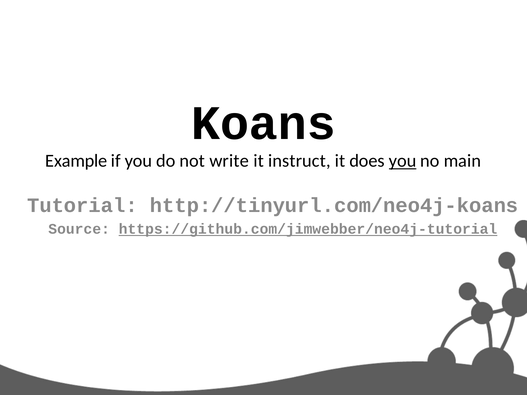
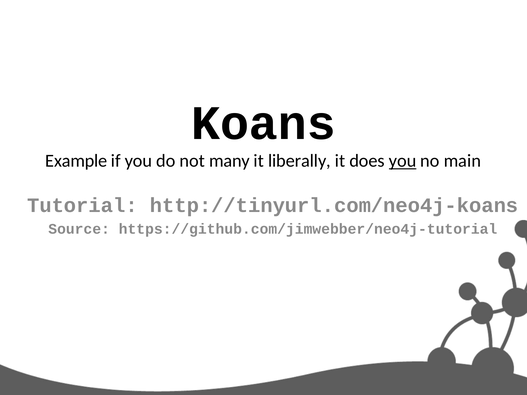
write: write -> many (229, 161)
instruct: instruct -> liberally (299, 161)
https://github.com/jimwebber/neo4j-tutorial underline: present -> none (308, 229)
